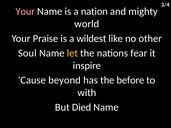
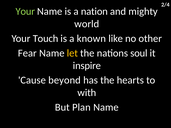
Your colour: pink -> light green (25, 11)
Praise: Praise -> Touch (46, 39)
wildest: wildest -> known (91, 39)
Soul: Soul -> Fear (27, 53)
fear: fear -> soul (139, 53)
before: before -> hearts (130, 80)
Died: Died -> Plan (81, 107)
